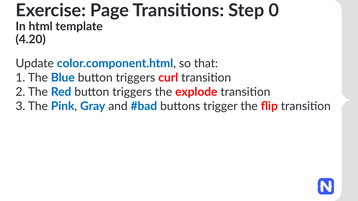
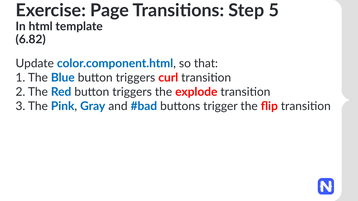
0: 0 -> 5 (274, 10)
4.20: 4.20 -> 6.82 (31, 39)
